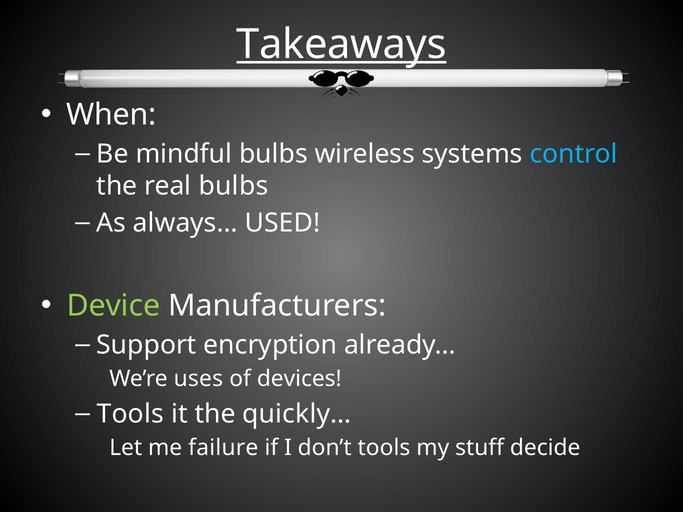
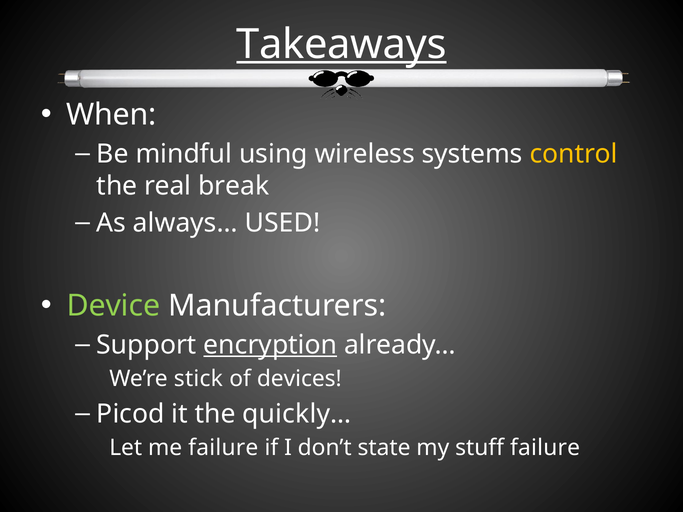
mindful bulbs: bulbs -> using (273, 154)
control colour: light blue -> yellow (574, 154)
real bulbs: bulbs -> break (234, 186)
encryption underline: none -> present (270, 345)
uses: uses -> stick (198, 379)
Tools: Tools -> Picod (130, 414)
don’t tools: tools -> state (384, 448)
stuff decide: decide -> failure (545, 448)
